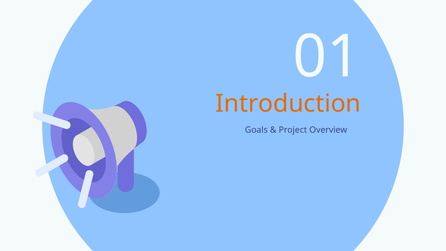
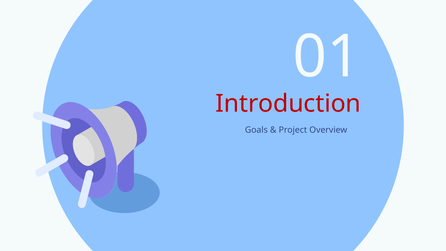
Introduction colour: orange -> red (288, 104)
